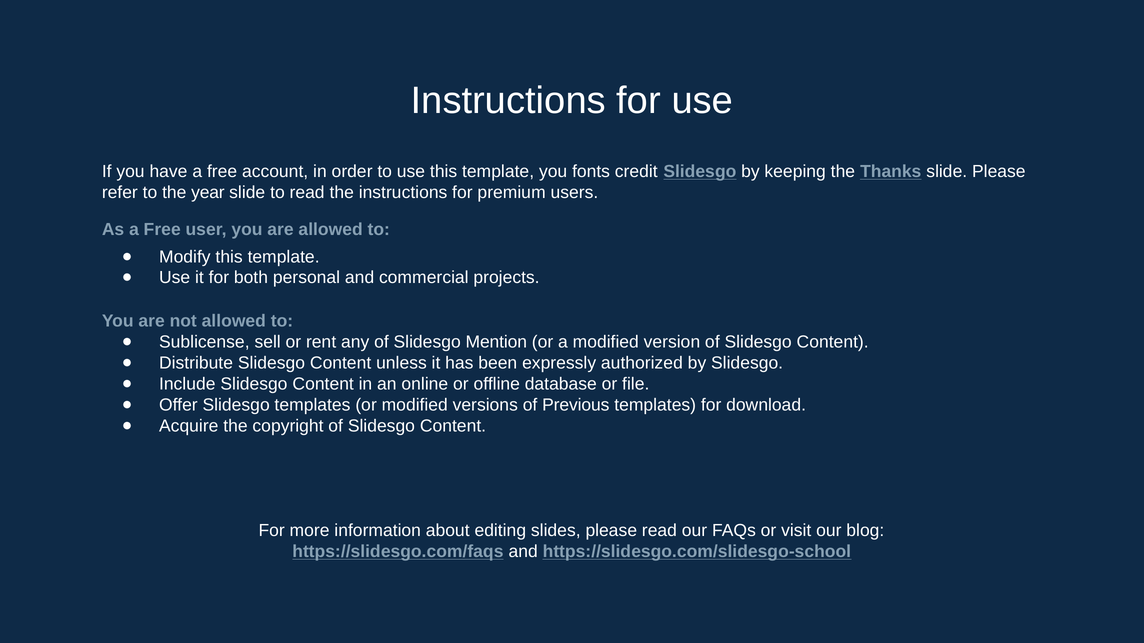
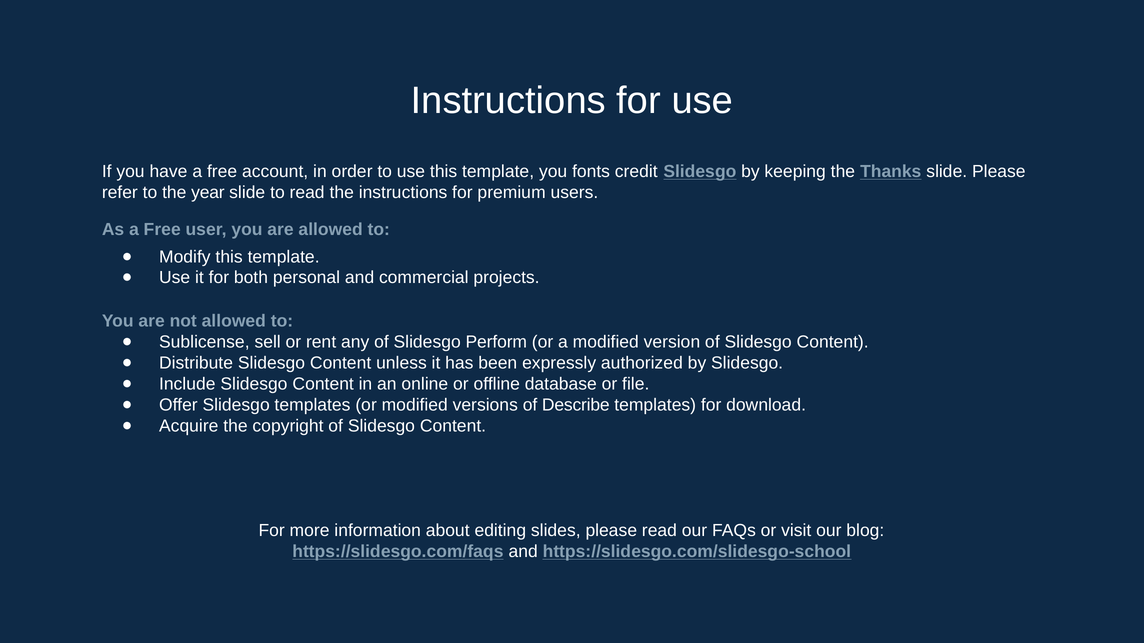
Mention: Mention -> Perform (496, 342)
Previous: Previous -> Describe (576, 405)
